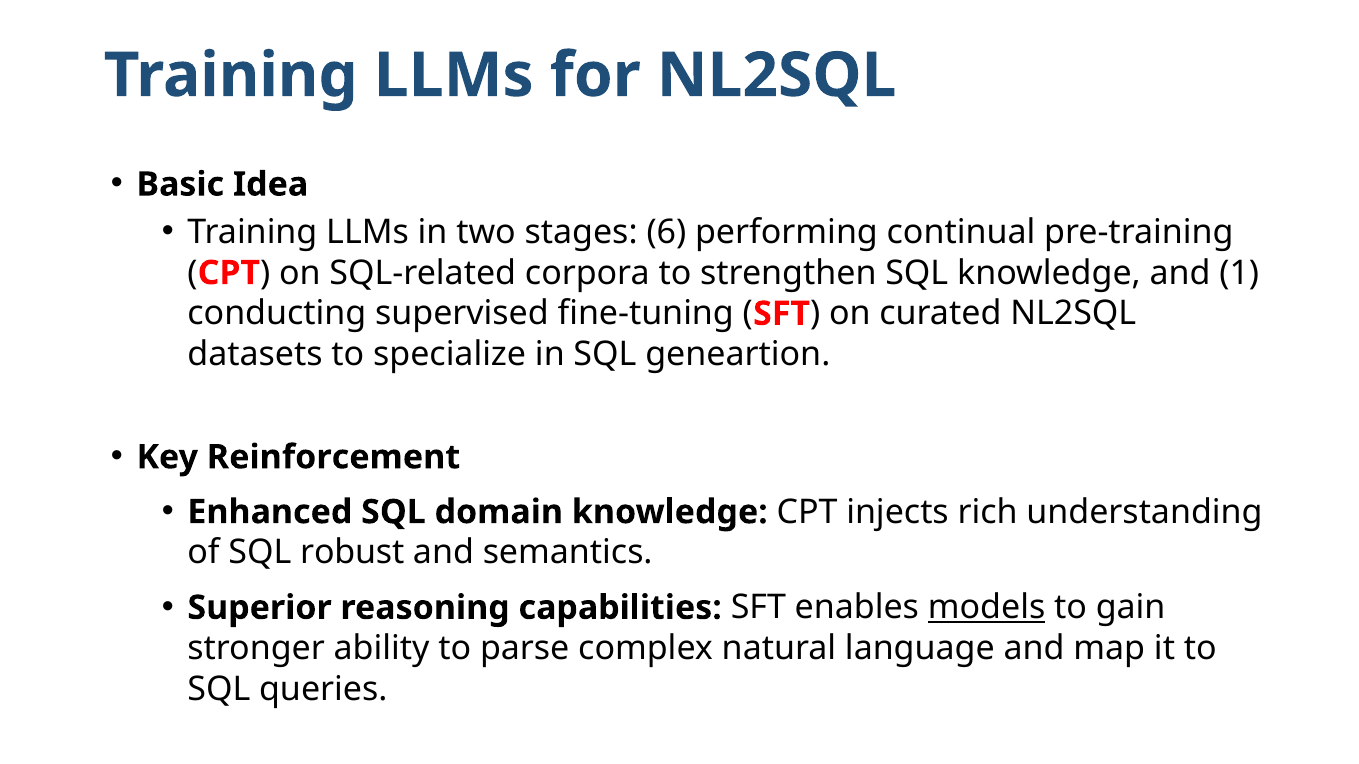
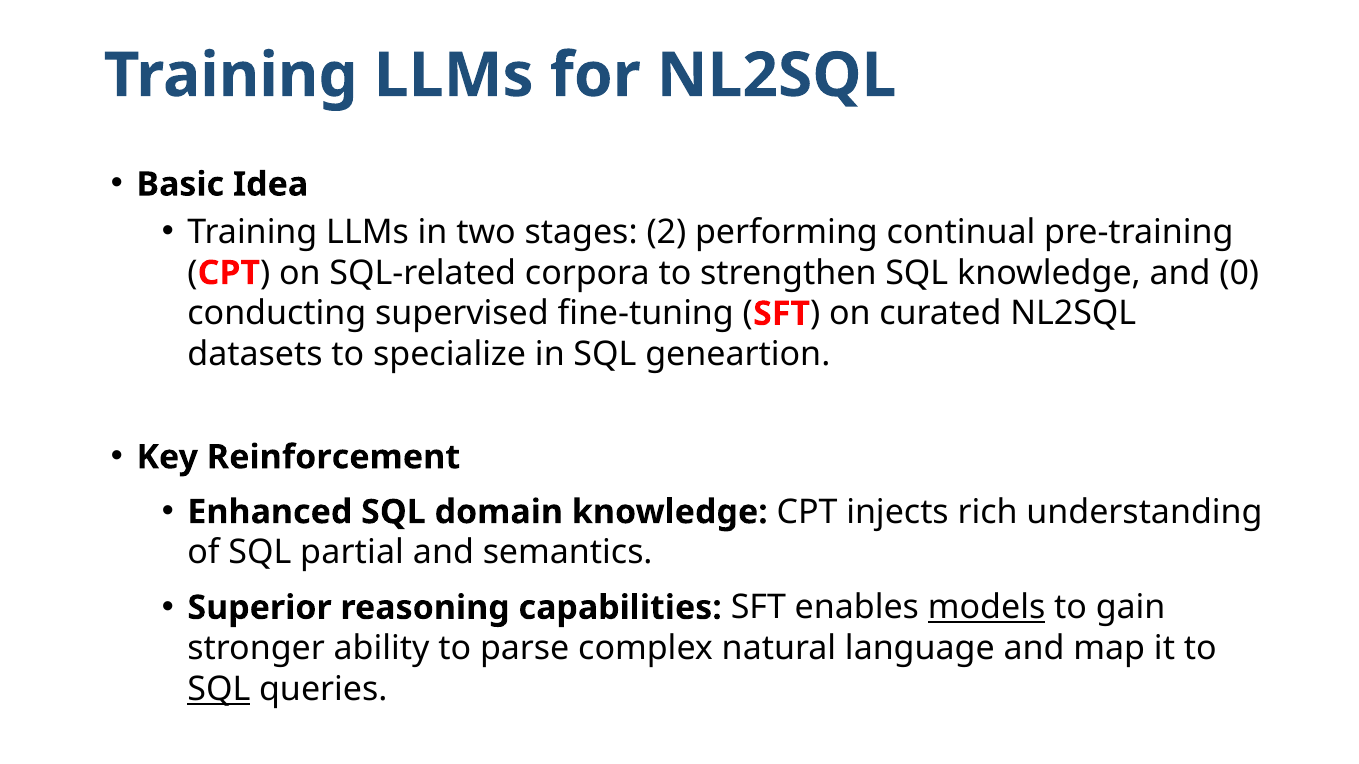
6: 6 -> 2 (666, 232)
1: 1 -> 0 (1239, 273)
robust: robust -> partial (352, 553)
SQL underline: none -> present (219, 690)
